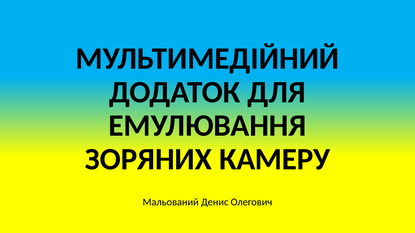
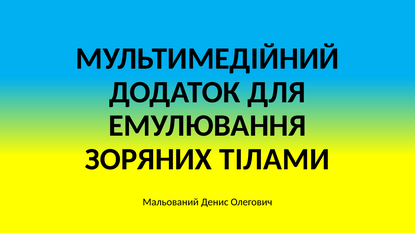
КАМЕРУ: КАМЕРУ -> ТІЛАМИ (274, 160)
